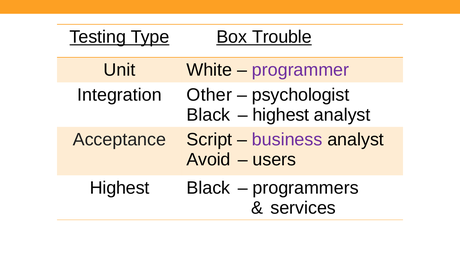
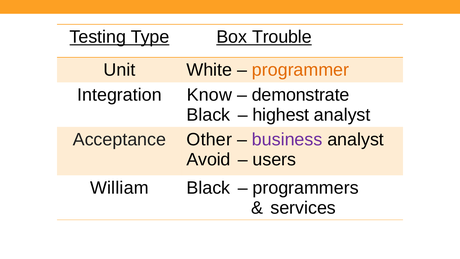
programmer colour: purple -> orange (301, 70)
Other: Other -> Know (209, 95)
psychologist: psychologist -> demonstrate (301, 95)
Script: Script -> Other (209, 139)
Highest: Highest -> William (119, 188)
